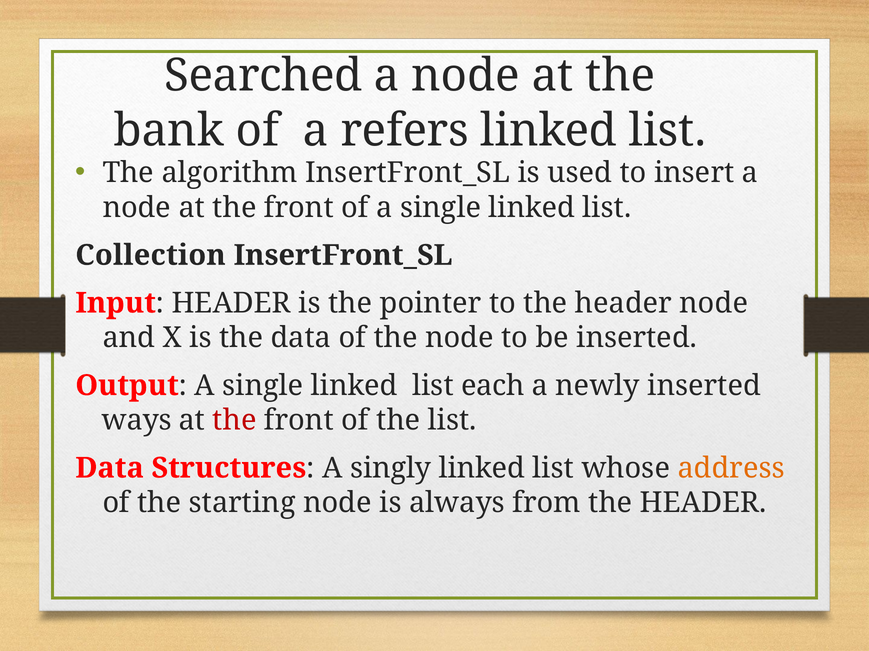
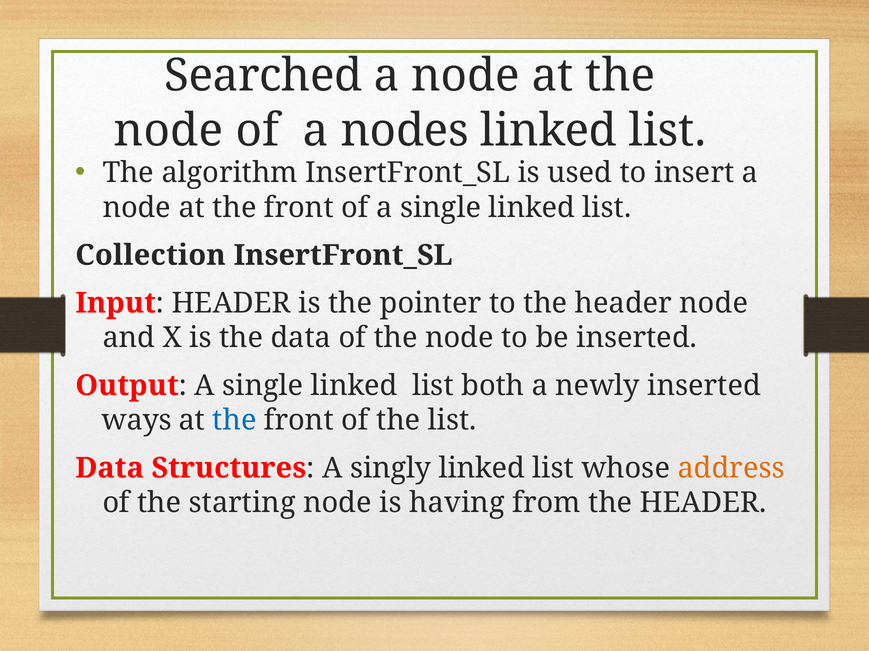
bank: bank -> node (169, 131)
refers: refers -> nodes (405, 131)
each: each -> both (493, 386)
the colour: red -> blue (235, 421)
always: always -> having (457, 503)
